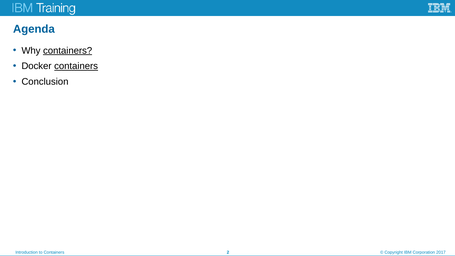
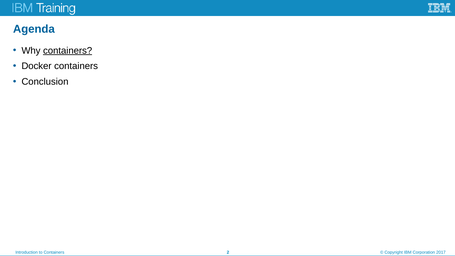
containers underline: present -> none (76, 66)
